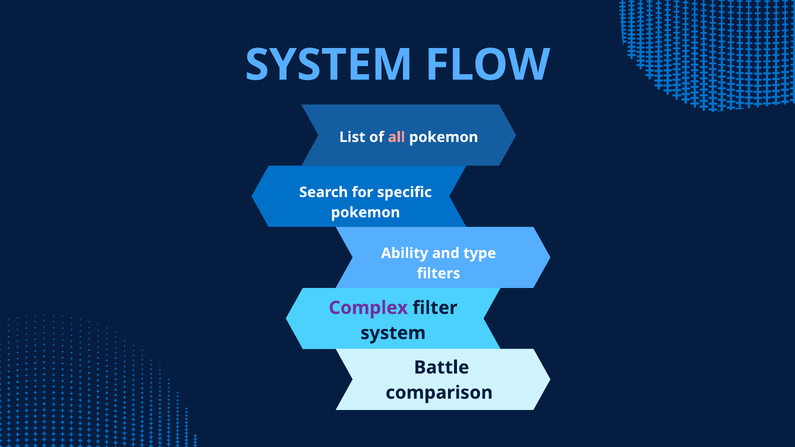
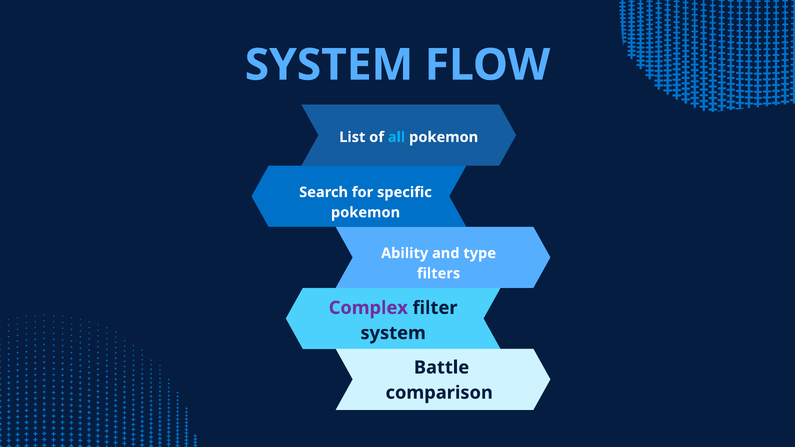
all colour: pink -> light blue (397, 137)
